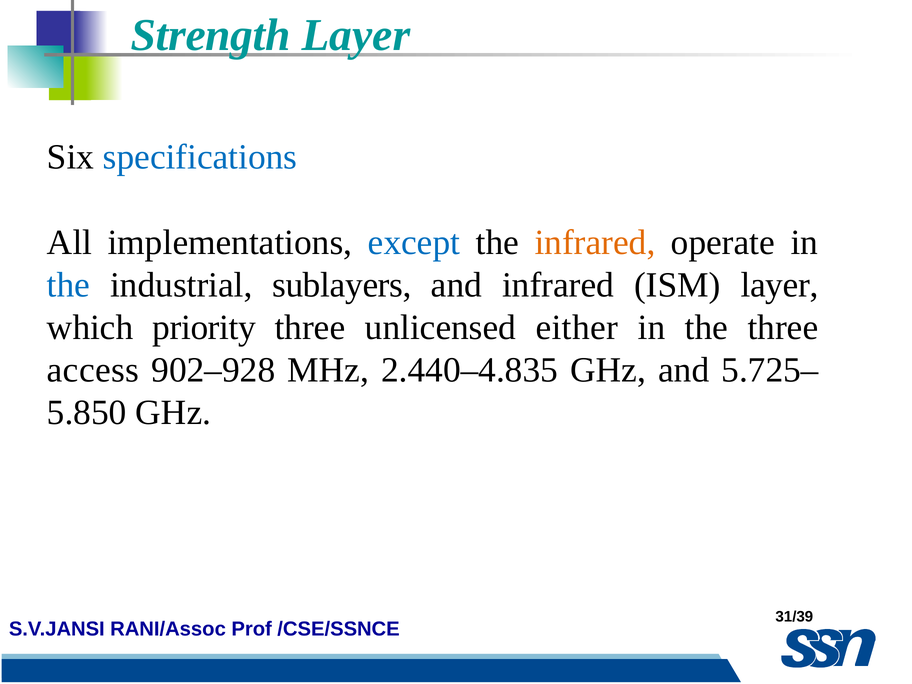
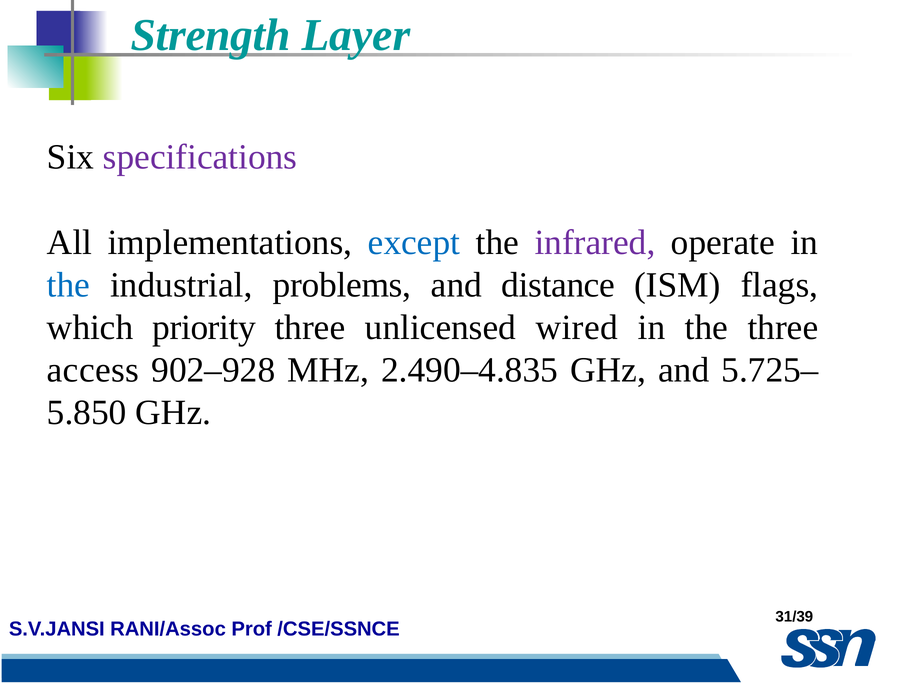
specifications colour: blue -> purple (200, 157)
infrared colour: orange -> purple (595, 242)
sublayers: sublayers -> problems (342, 285)
and infrared: infrared -> distance (558, 285)
ISM layer: layer -> flags (779, 285)
either: either -> wired (577, 328)
2.440–4.835: 2.440–4.835 -> 2.490–4.835 (470, 370)
